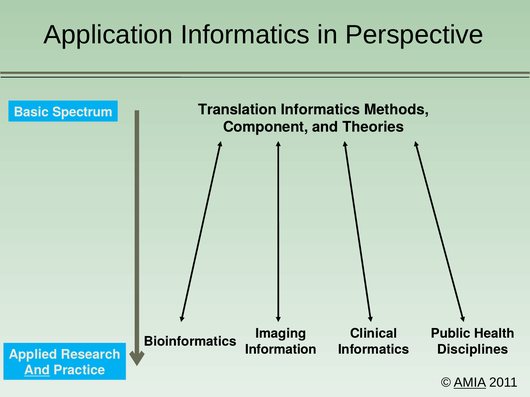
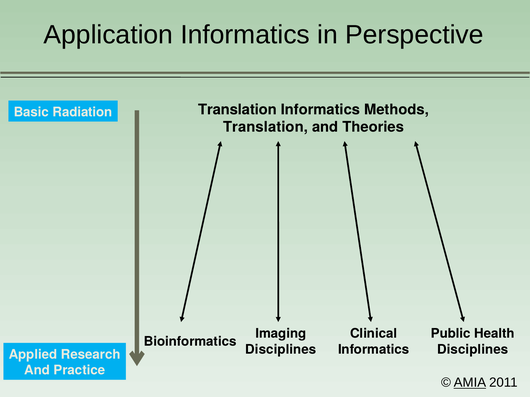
Spectrum: Spectrum -> Radiation (83, 112)
Component: Component -> Translation (266, 127)
Information: Information -> Disciplines (281, 350)
And underline: present -> none (37, 371)
